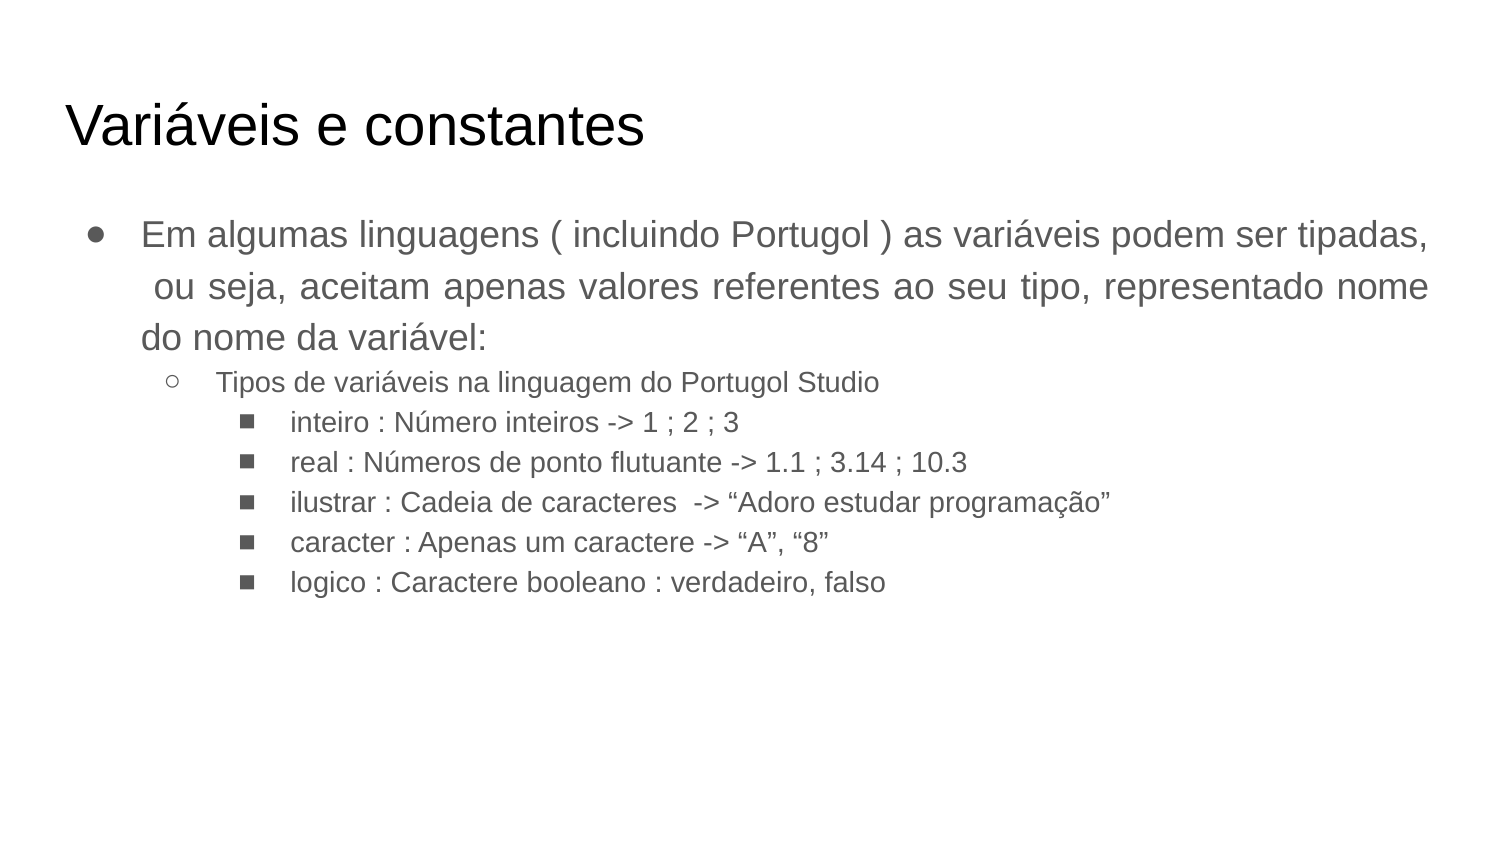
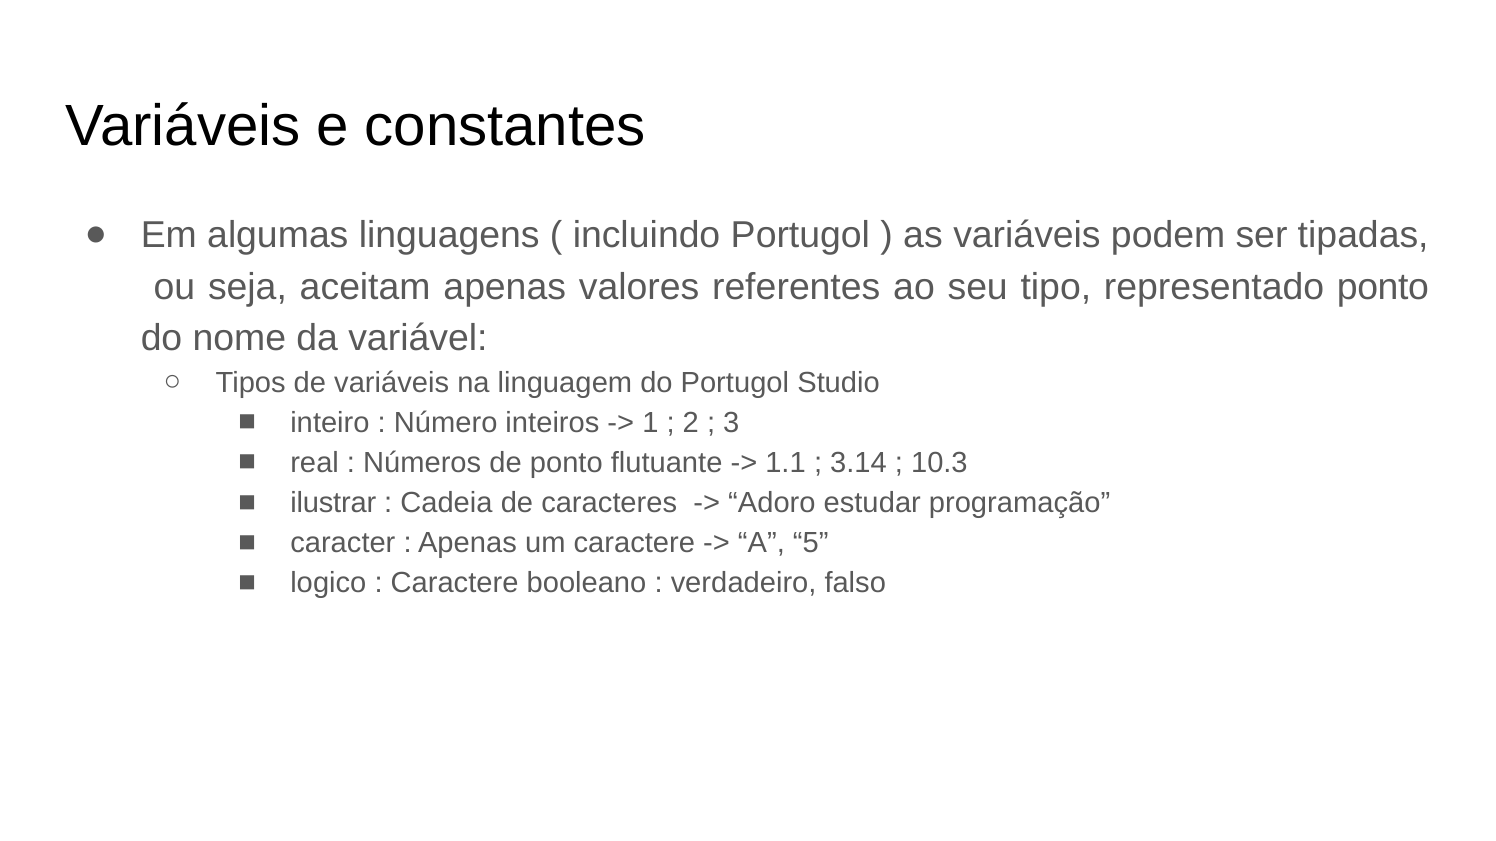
representado nome: nome -> ponto (1383, 287)
8: 8 -> 5 (811, 543)
